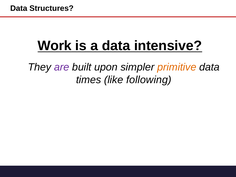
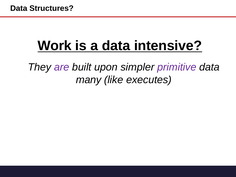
primitive colour: orange -> purple (177, 67)
times: times -> many (89, 80)
following: following -> executes (149, 80)
